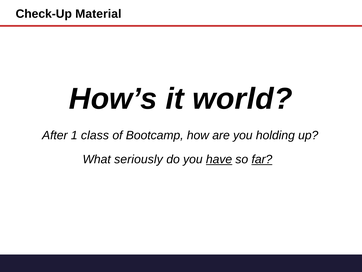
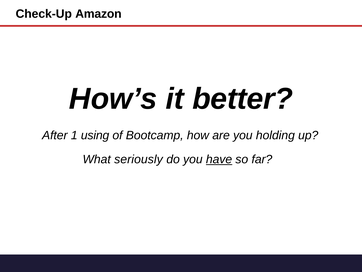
Material: Material -> Amazon (98, 14)
world: world -> better (243, 99)
class: class -> using (95, 135)
far underline: present -> none (262, 159)
